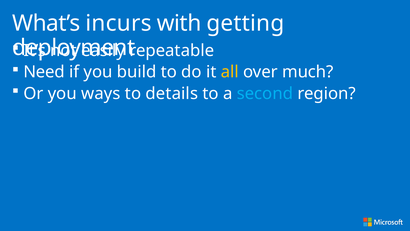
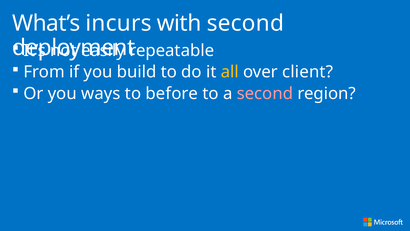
with getting: getting -> second (245, 23)
Need: Need -> From (44, 72)
much: much -> client (308, 72)
details: details -> before (172, 93)
second colour: light blue -> pink (265, 93)
